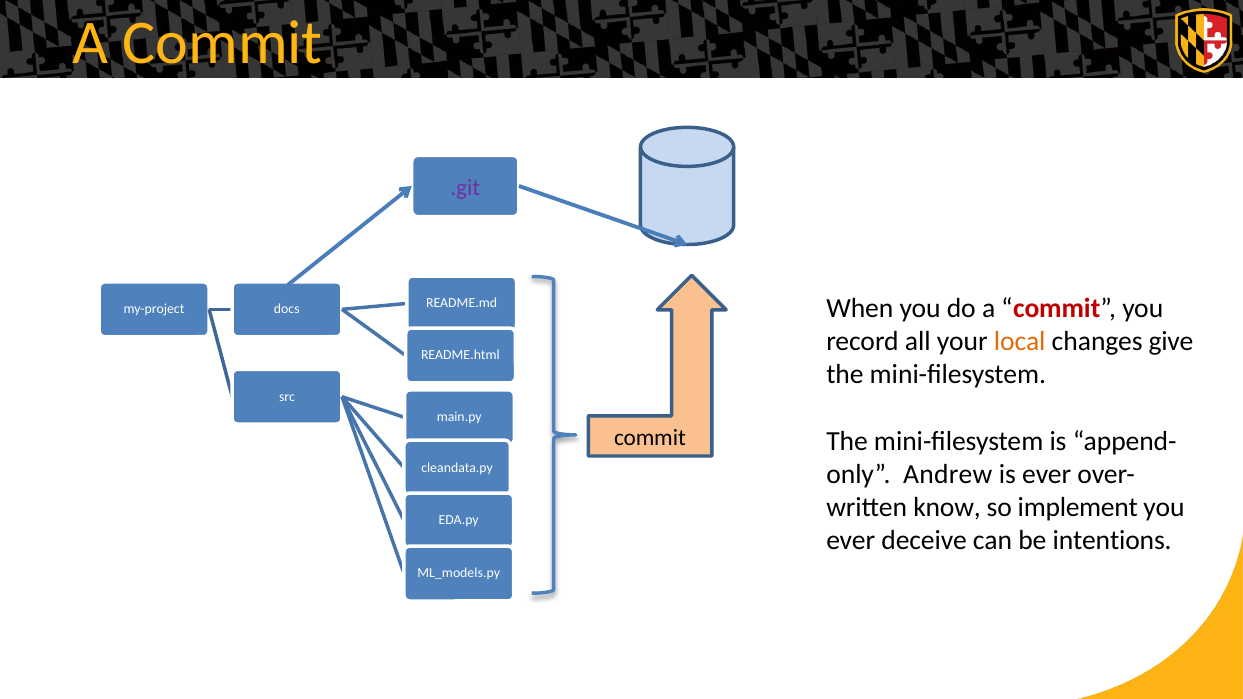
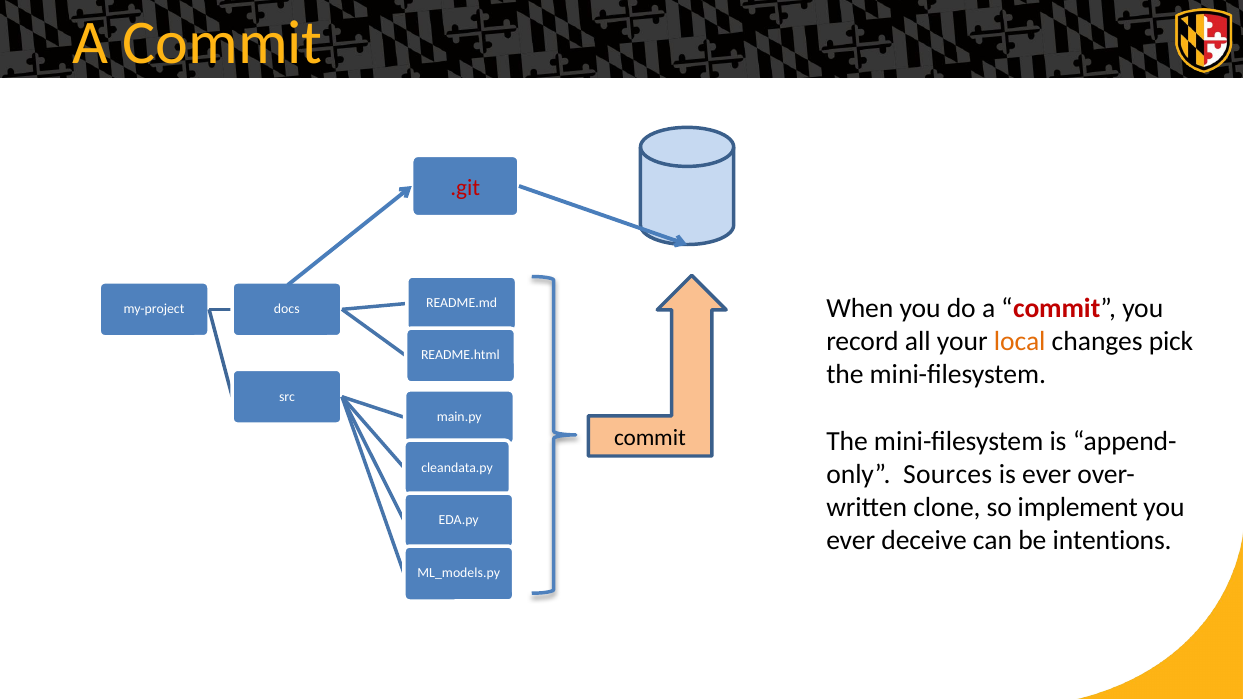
.git colour: purple -> red (465, 188)
give: give -> pick (1171, 342)
Andrew: Andrew -> Sources (948, 474)
know: know -> clone (947, 507)
